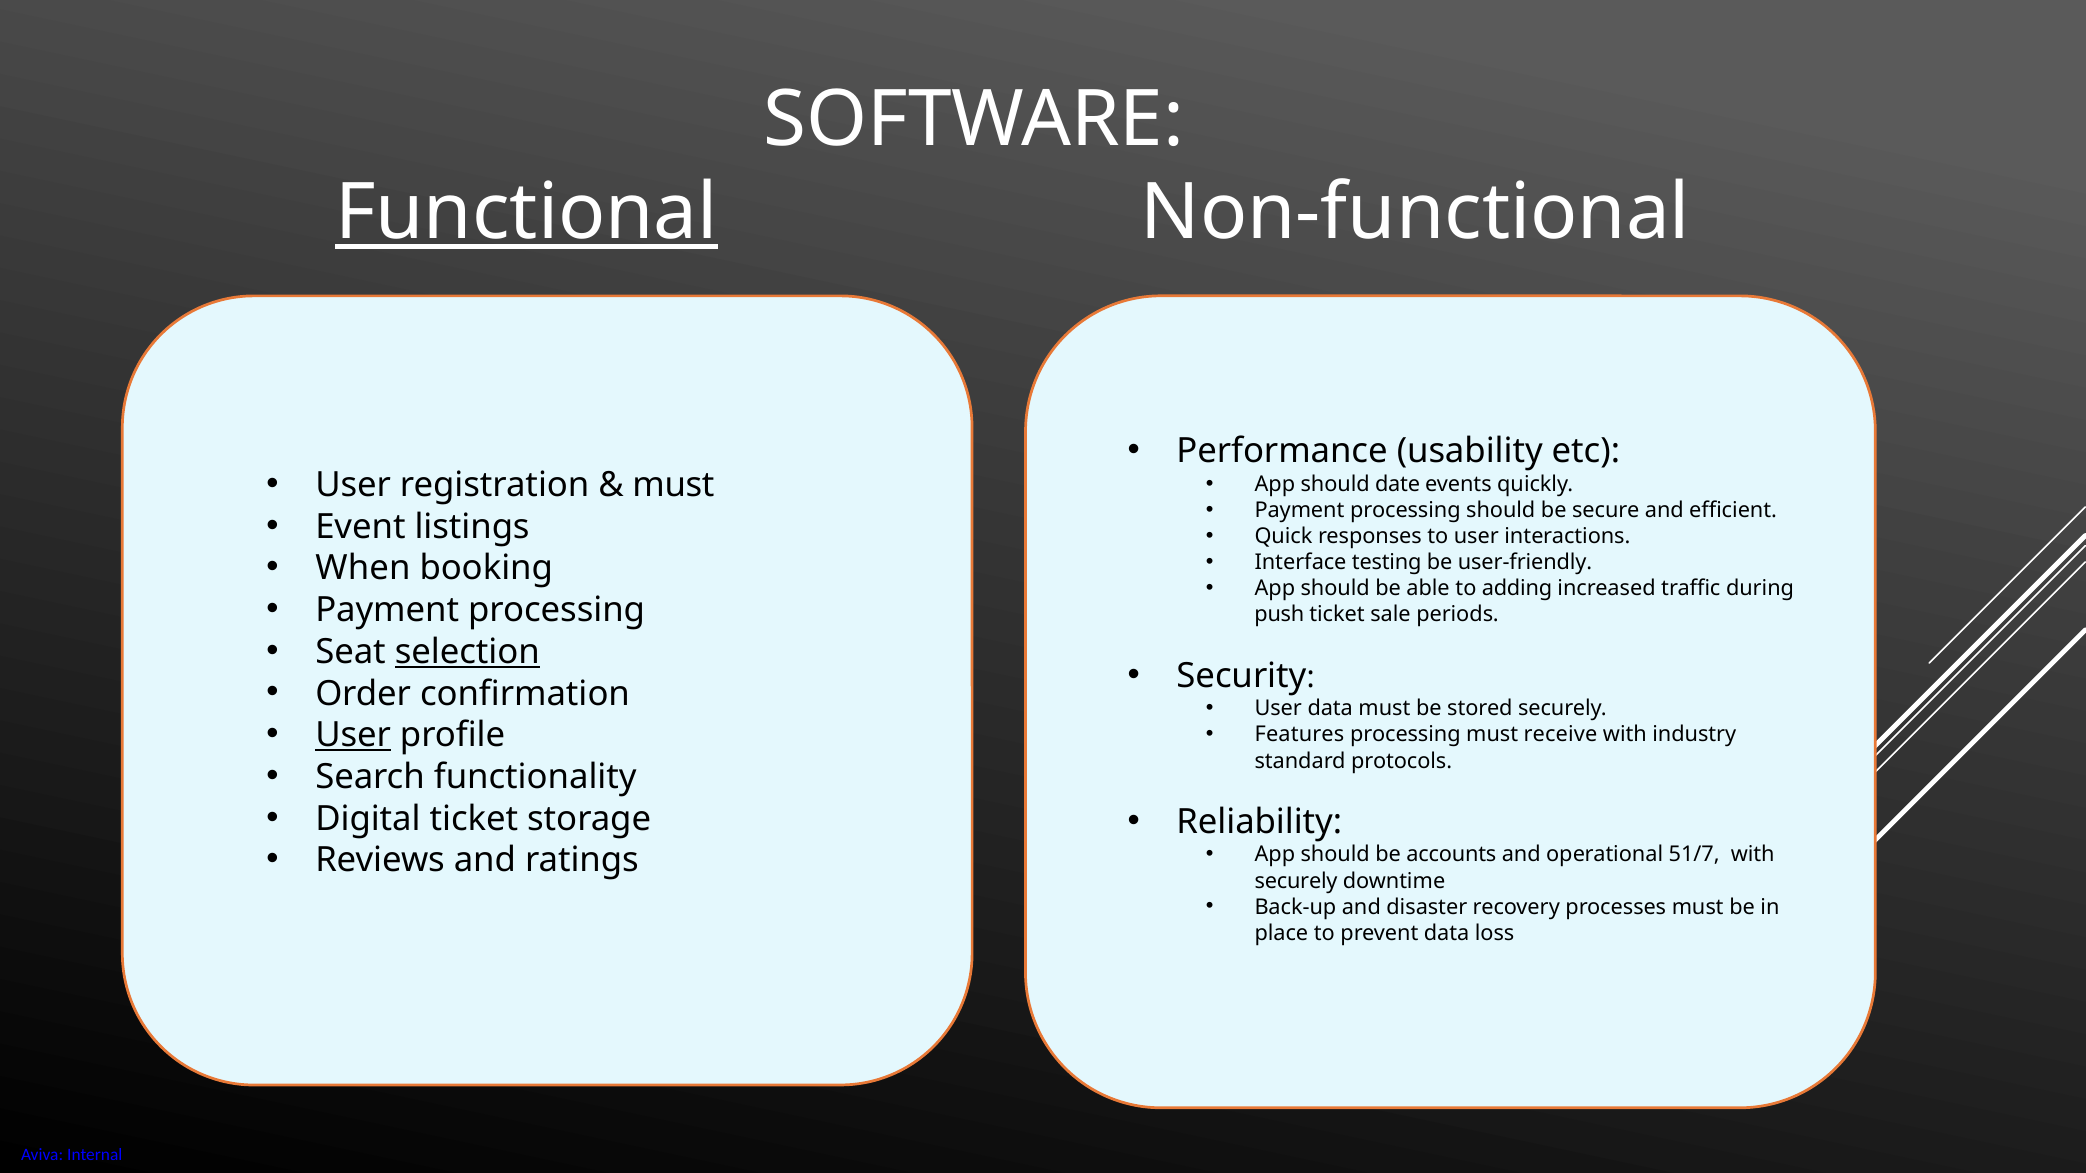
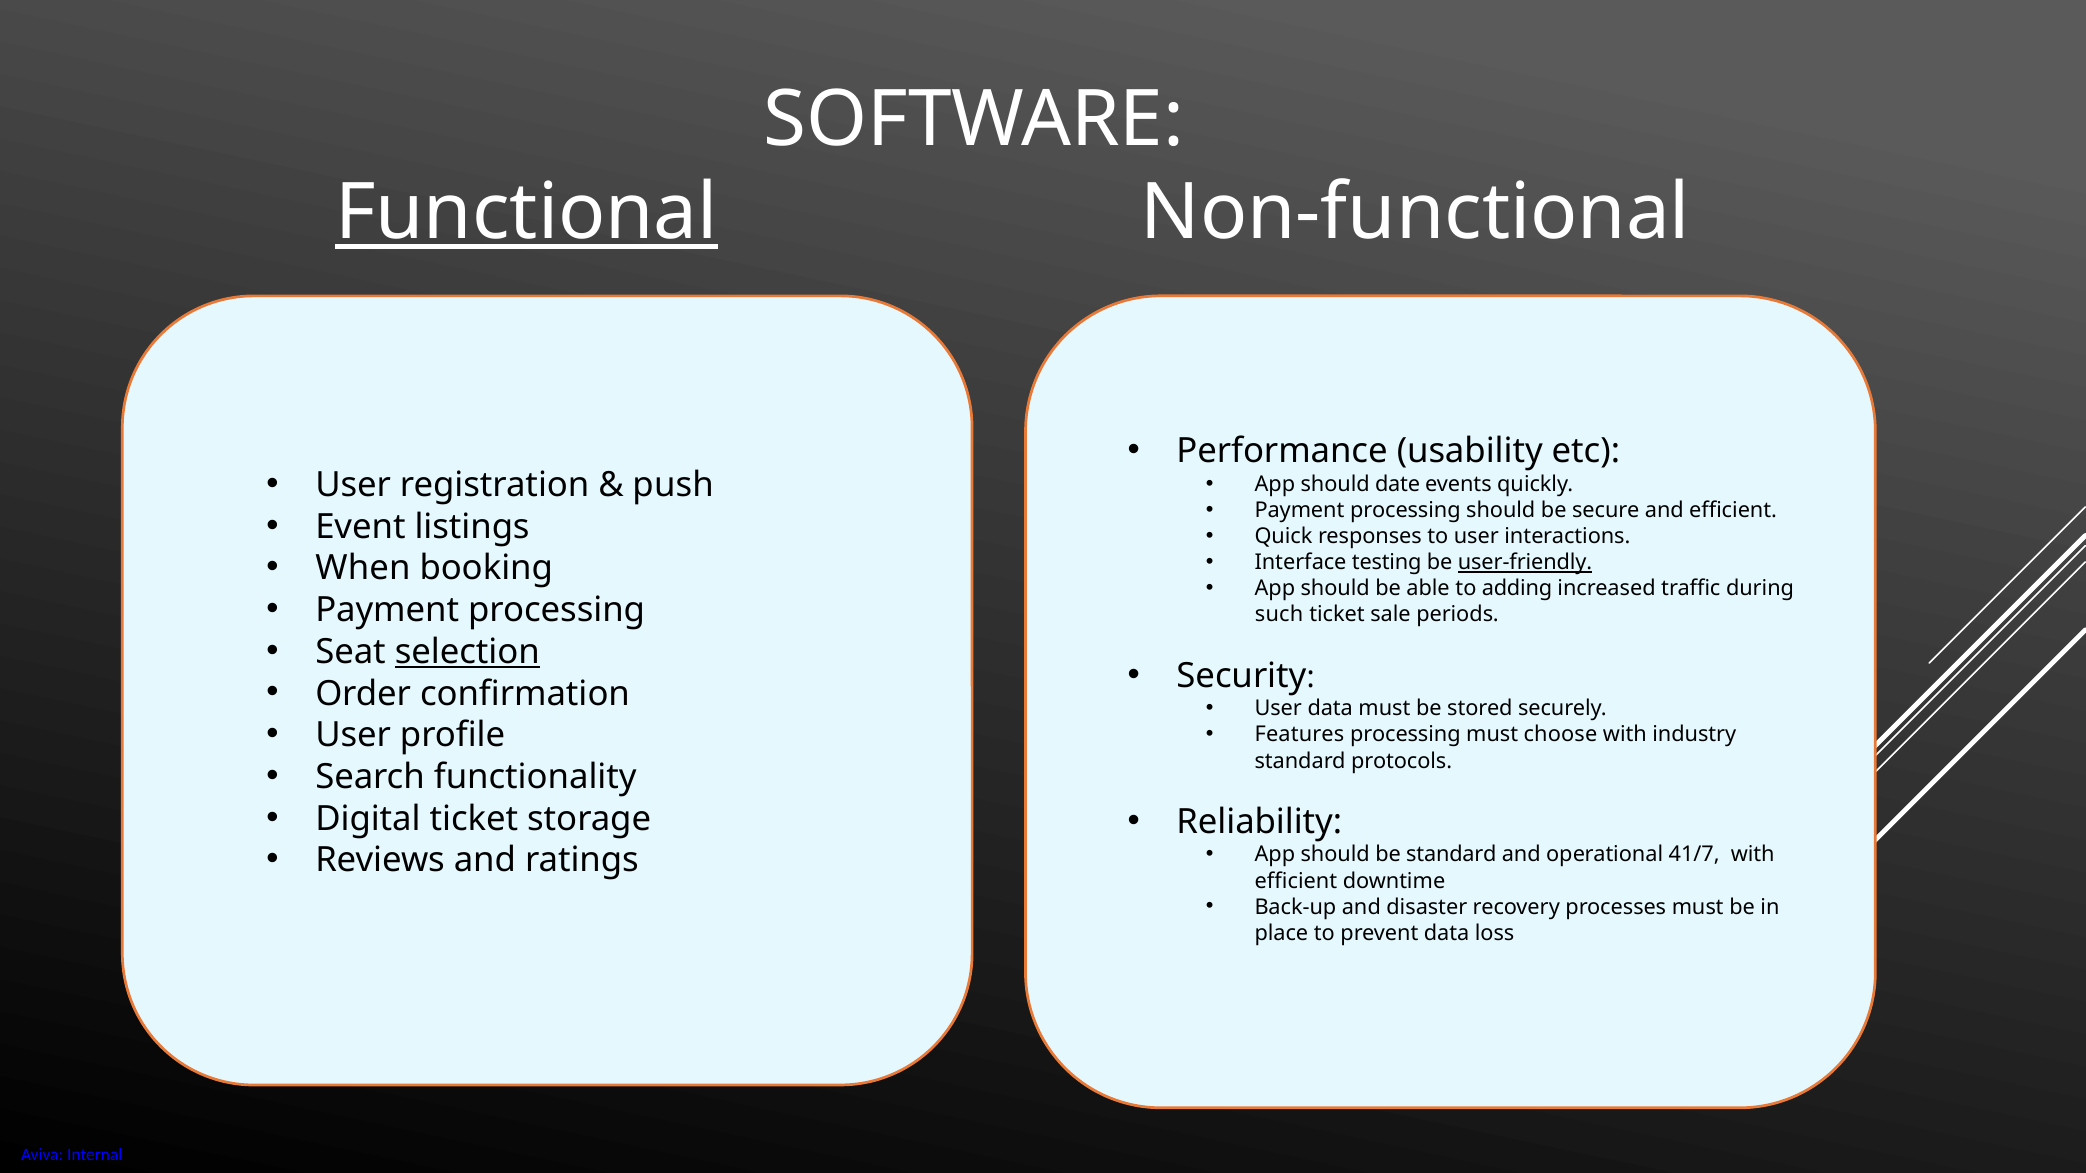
must: must -> push (673, 485)
user-friendly underline: none -> present (1525, 563)
push: push -> such (1279, 615)
User underline: present -> none (353, 735)
receive: receive -> choose (1560, 735)
be accounts: accounts -> standard (1451, 855)
51/7: 51/7 -> 41/7 (1694, 855)
securely: securely -> efficient (1296, 881)
